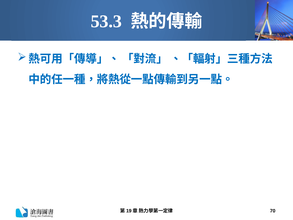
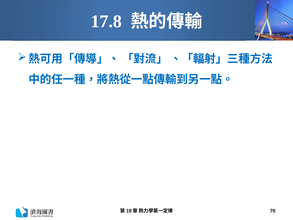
53.3: 53.3 -> 17.8 (106, 21)
